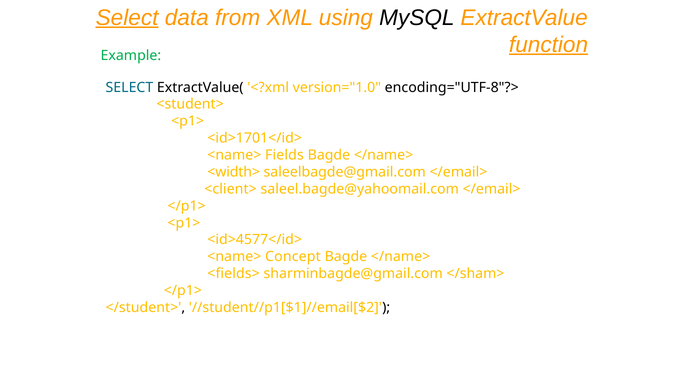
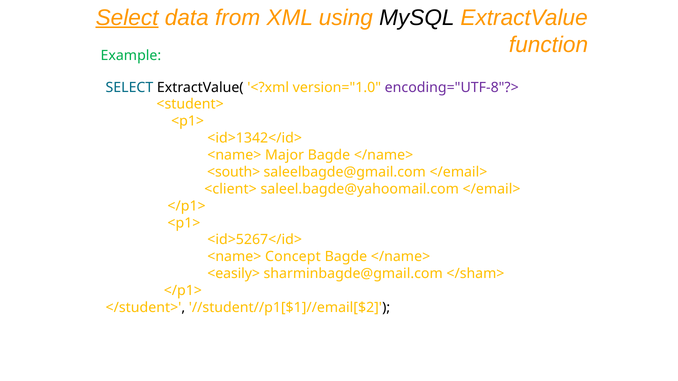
function underline: present -> none (549, 45)
encoding="UTF-8"?> colour: black -> purple (452, 87)
<id>1701</id>: <id>1701</id> -> <id>1342</id> (255, 138)
Fields: Fields -> Major (285, 155)
<width>: <width> -> <south> (234, 172)
<id>4577</id>: <id>4577</id> -> <id>5267</id> (255, 240)
<fields>: <fields> -> <easily> (234, 274)
